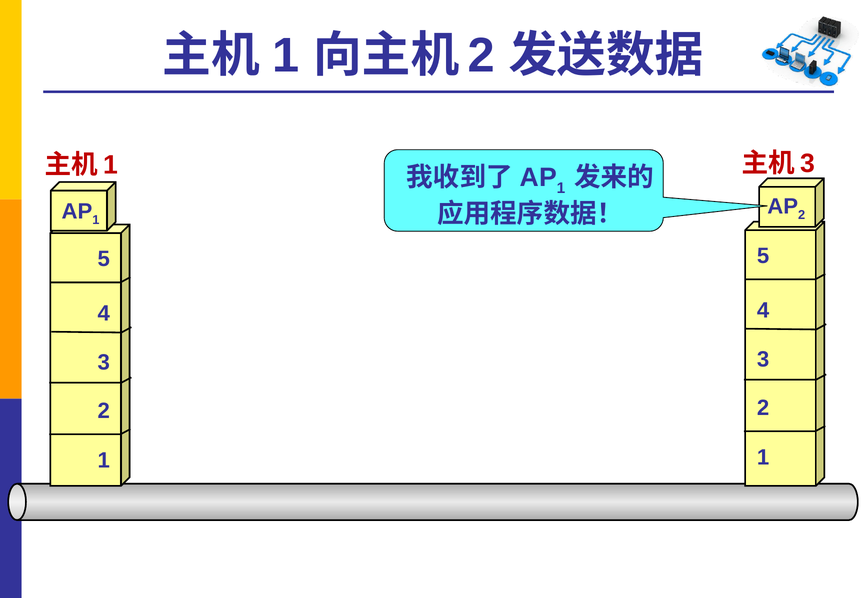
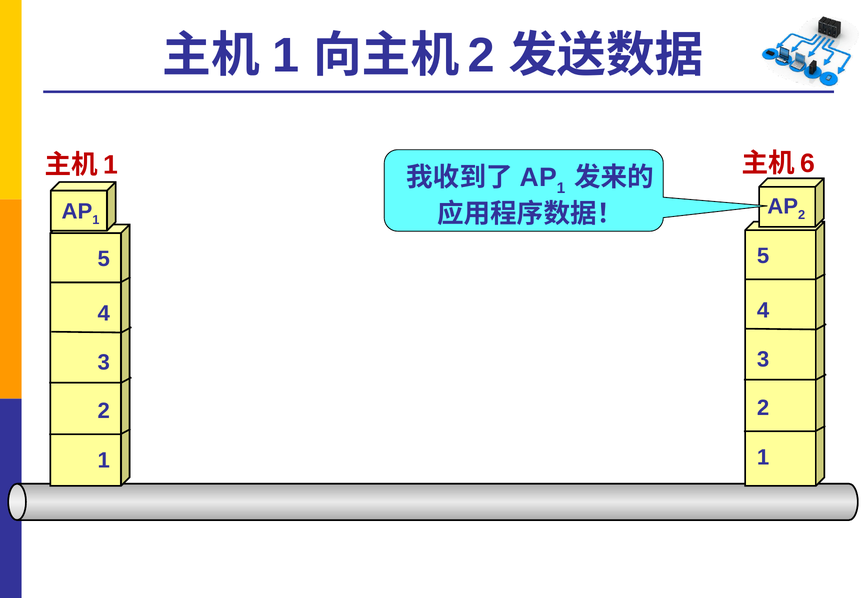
3: 3 -> 6 (808, 164)
